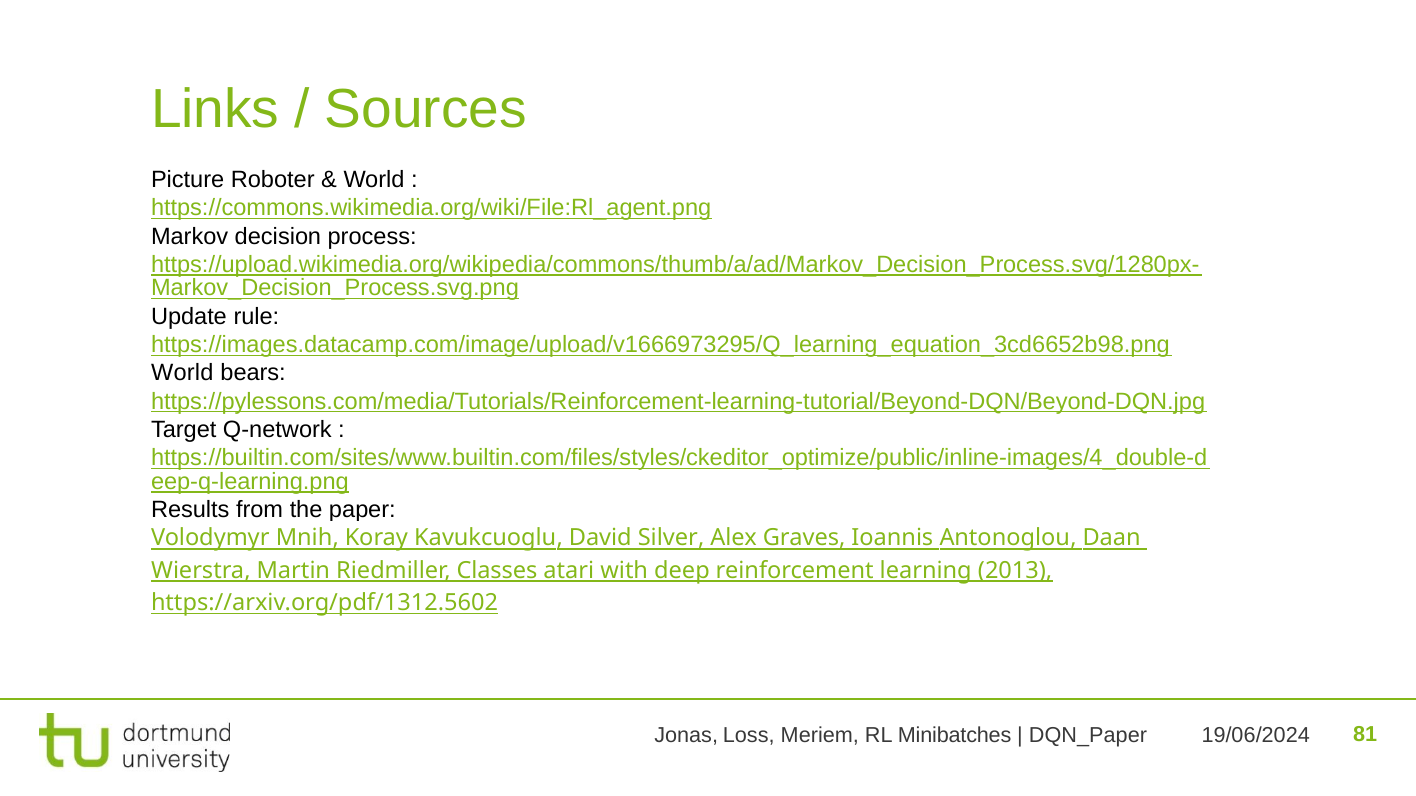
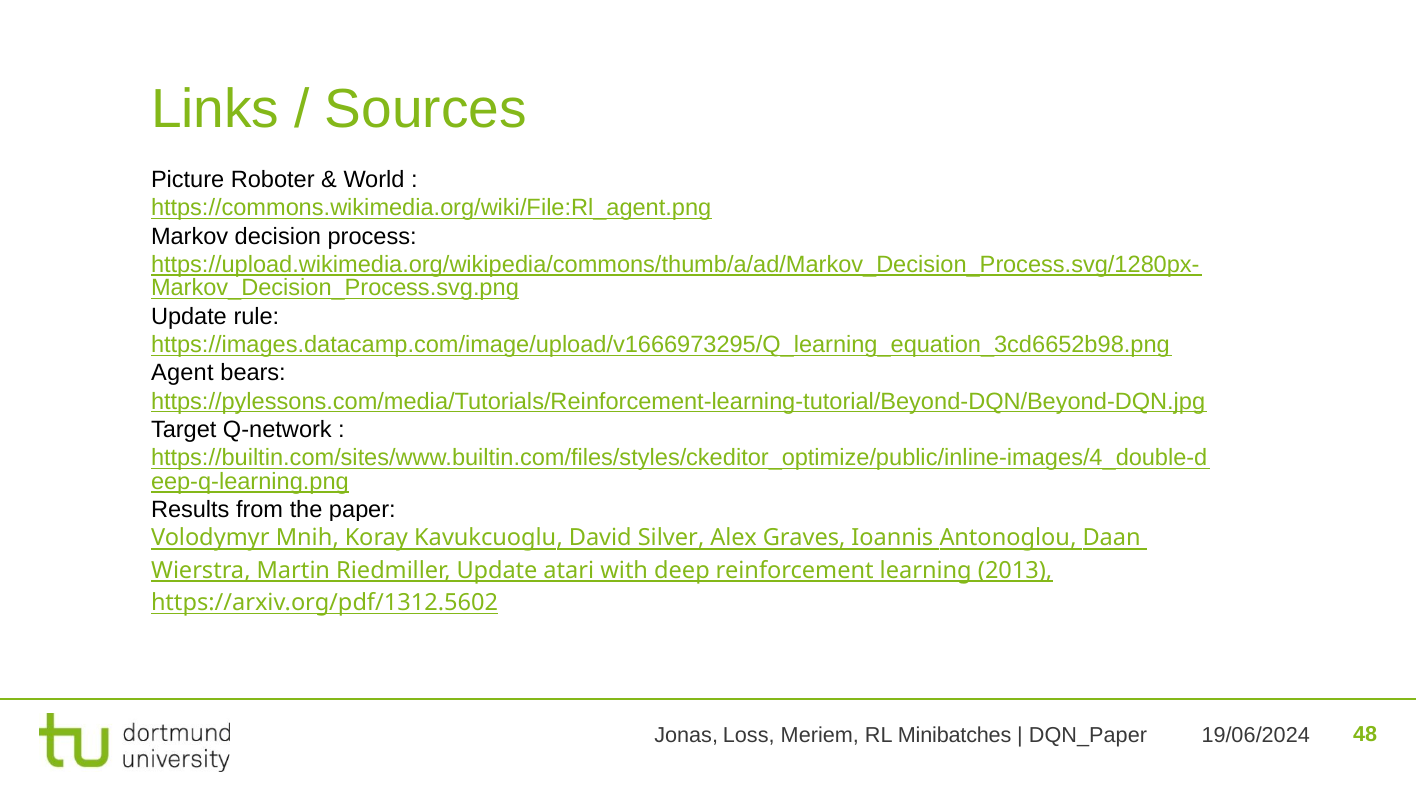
World: World -> Agent (182, 373)
Classes: Classes -> Update (497, 571)
81: 81 -> 48 (1365, 735)
